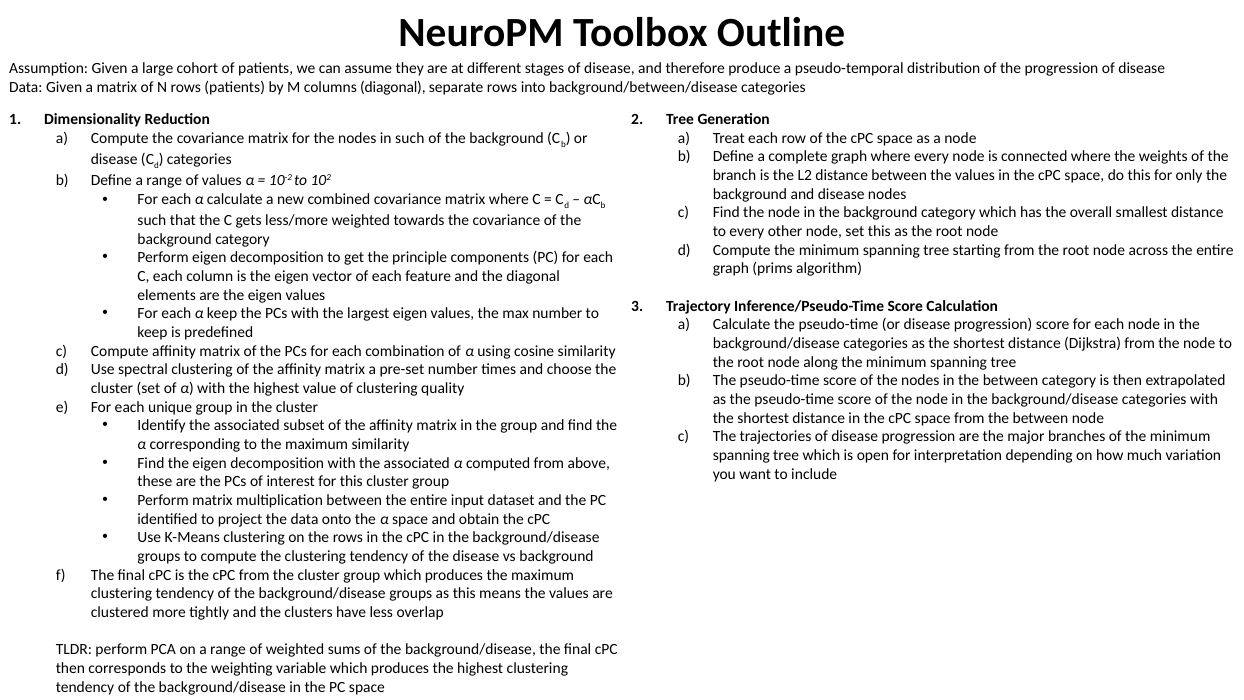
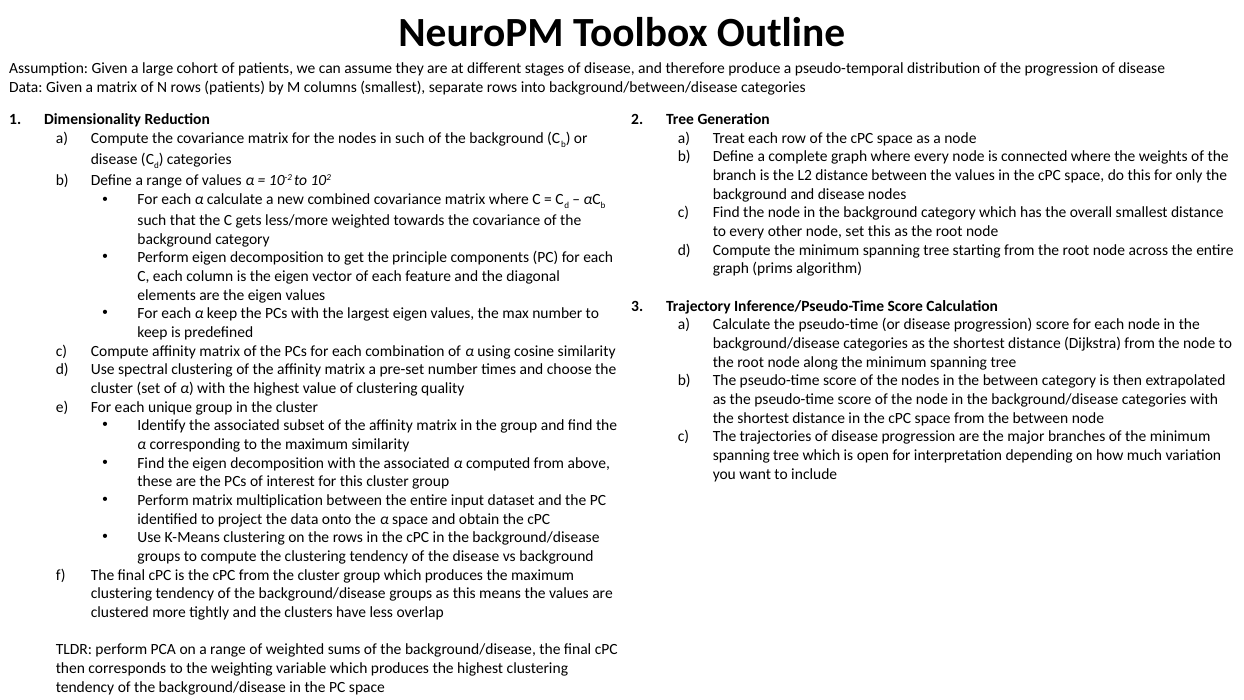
columns diagonal: diagonal -> smallest (393, 87)
